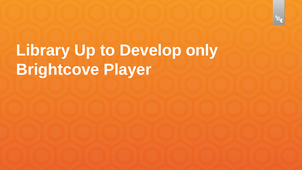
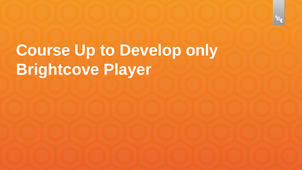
Library: Library -> Course (43, 50)
